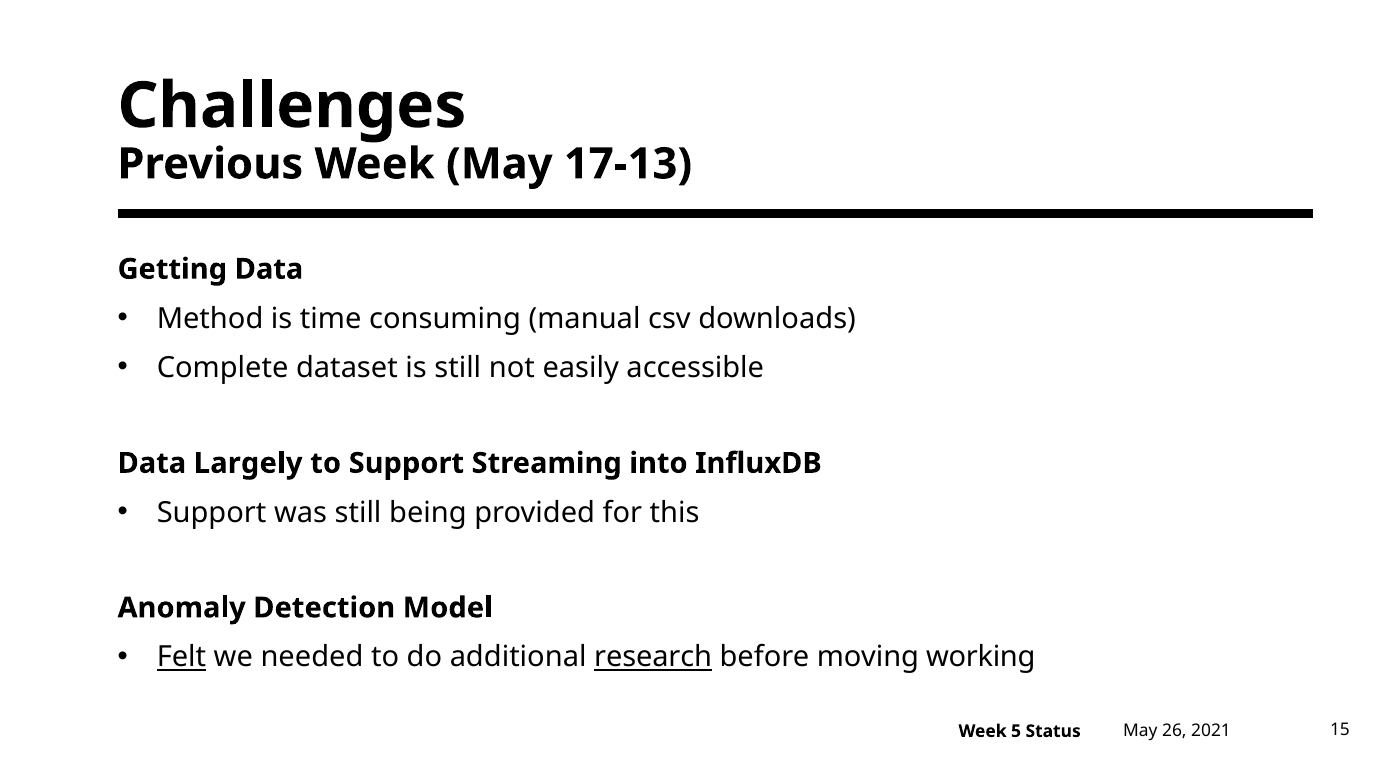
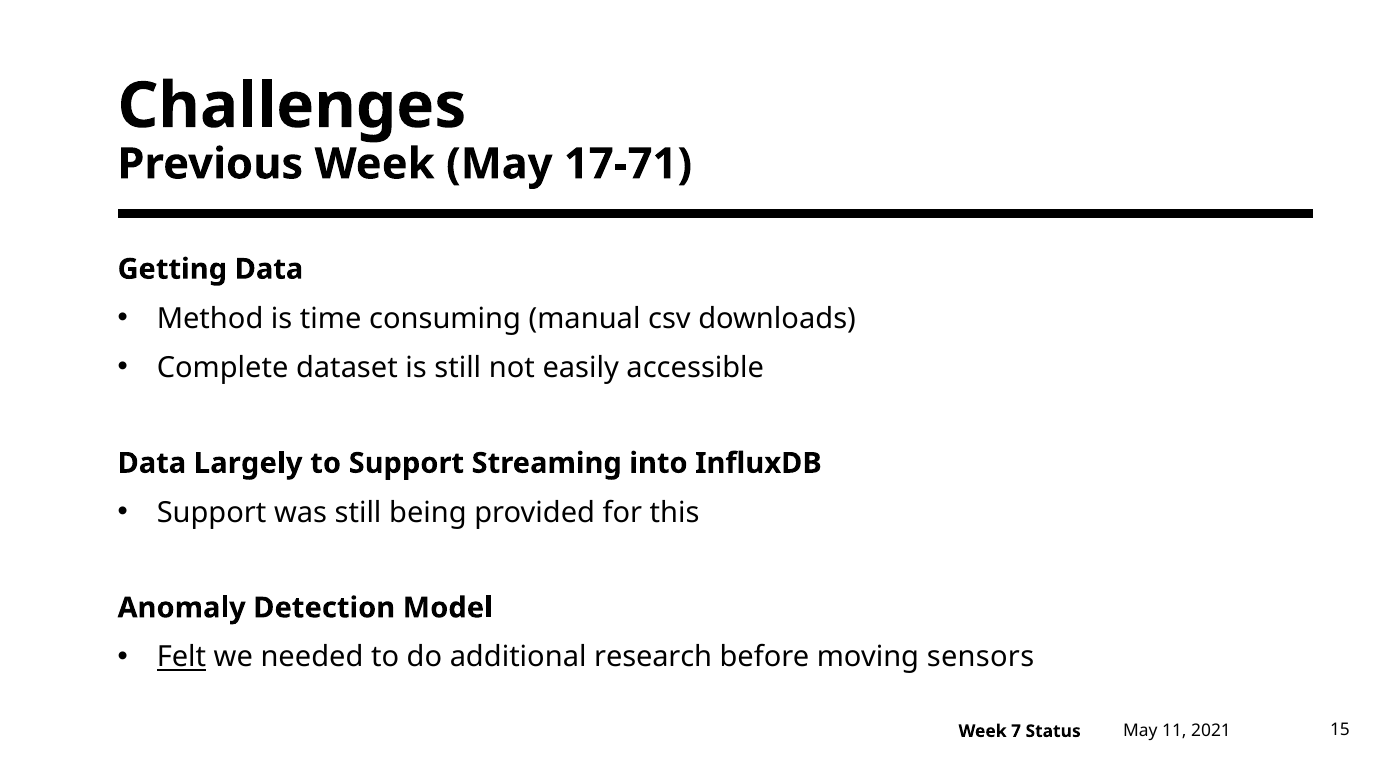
17-13: 17-13 -> 17-71 (628, 164)
research underline: present -> none (653, 657)
working: working -> sensors (980, 657)
26: 26 -> 11 (1174, 731)
5: 5 -> 7 (1016, 731)
